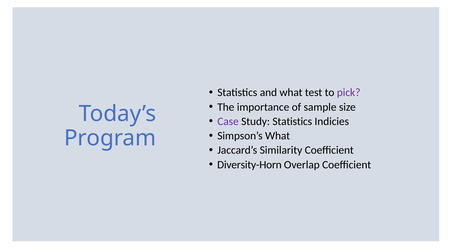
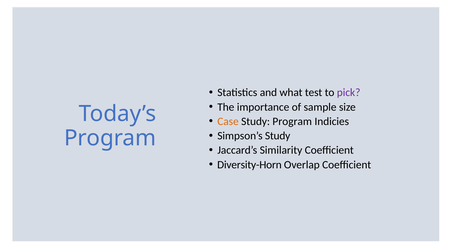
Case colour: purple -> orange (228, 122)
Study Statistics: Statistics -> Program (292, 122)
Simpson’s What: What -> Study (278, 136)
